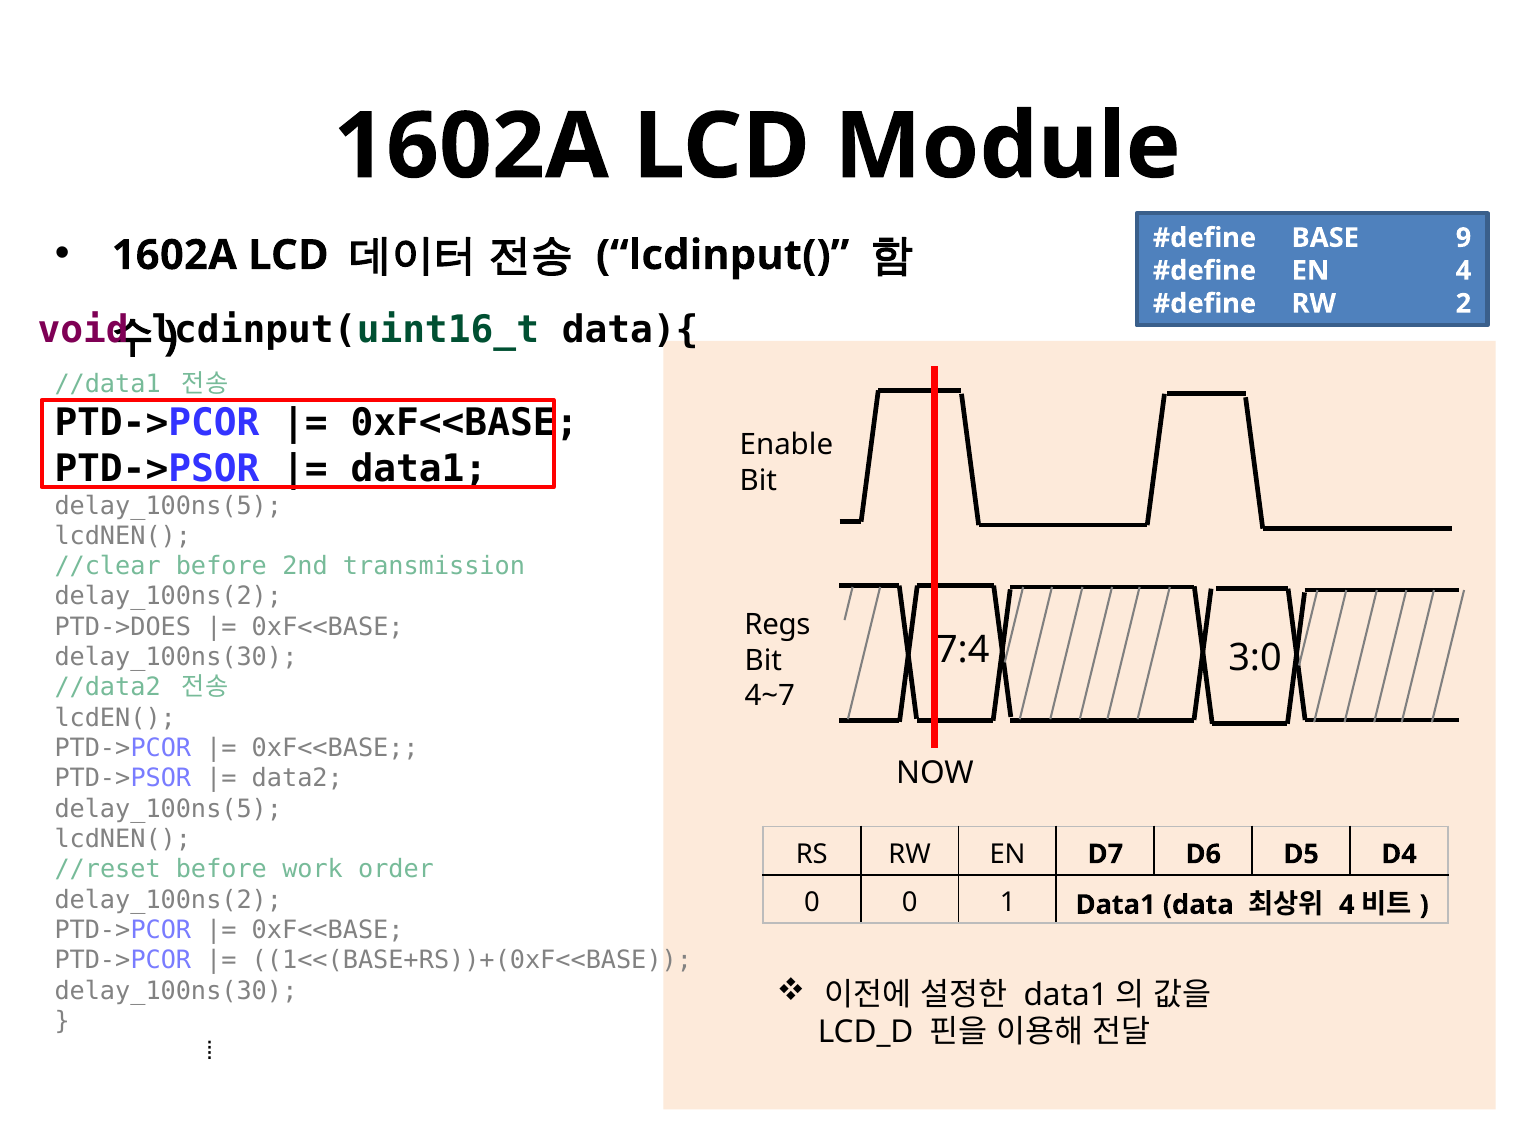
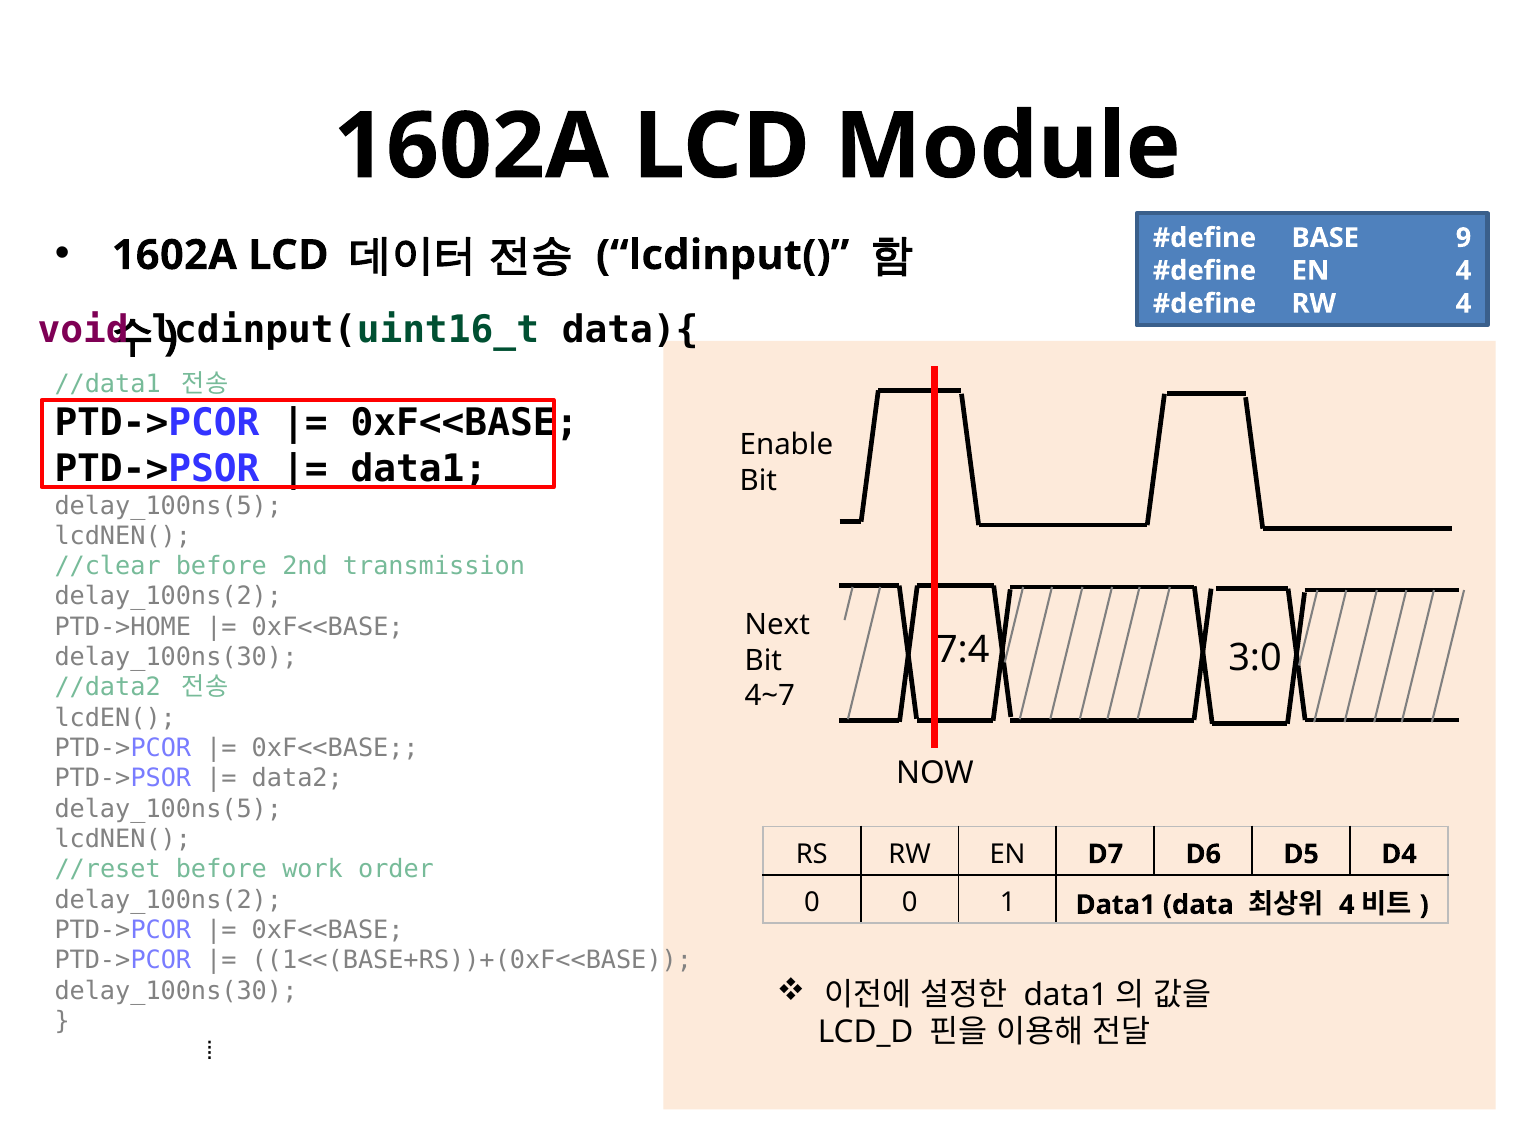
RW 2: 2 -> 4 (1463, 303)
PTD->DOES: PTD->DOES -> PTD->HOME (123, 627)
Regs: Regs -> Next (777, 625)
